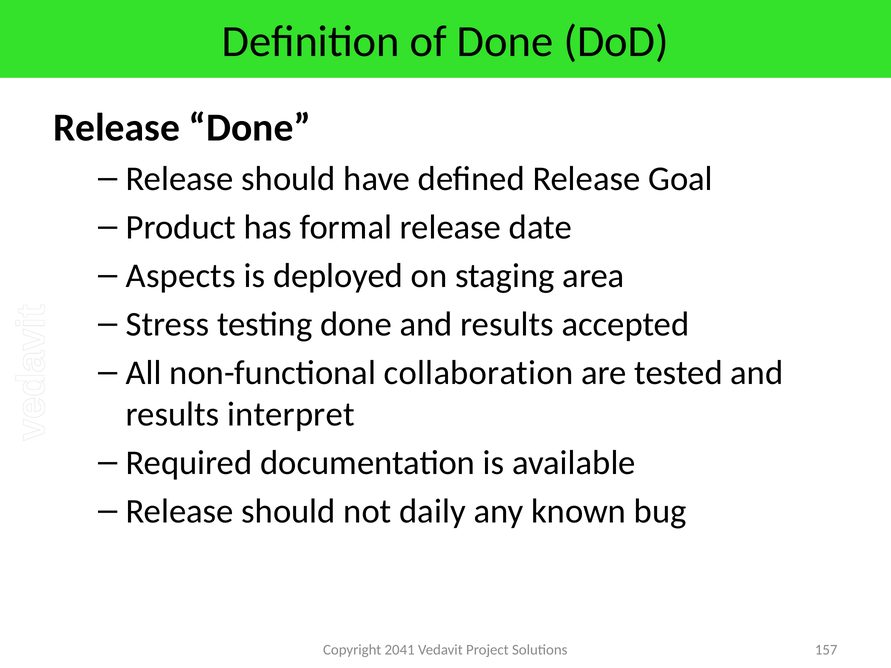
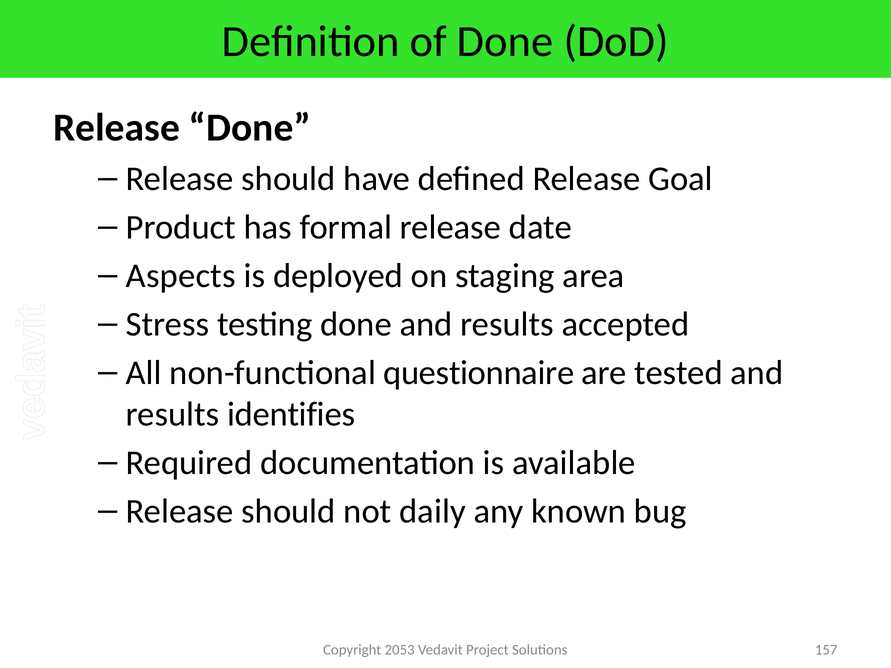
collaboration: collaboration -> questionnaire (479, 373)
interpret: interpret -> identifies (291, 414)
2041: 2041 -> 2053 (400, 650)
